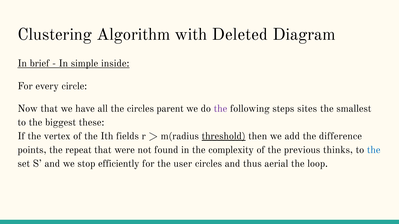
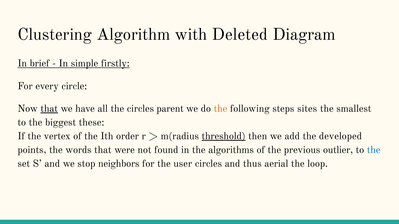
inside: inside -> firstly (115, 64)
that underline: none -> present (49, 109)
the colour: purple -> orange (220, 109)
fields: fields -> order (127, 136)
difference: difference -> developed (340, 136)
repeat: repeat -> words (78, 150)
complexity: complexity -> algorithms (231, 150)
thinks: thinks -> outlier (338, 150)
efficiently: efficiently -> neighbors (119, 164)
